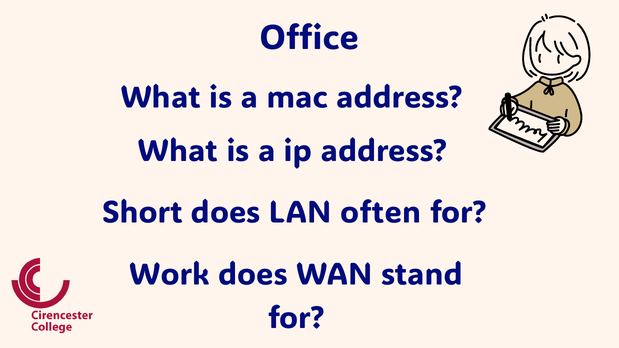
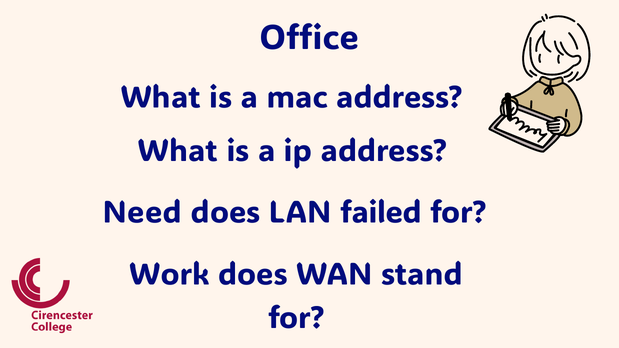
Short: Short -> Need (142, 213)
often: often -> failed (381, 213)
